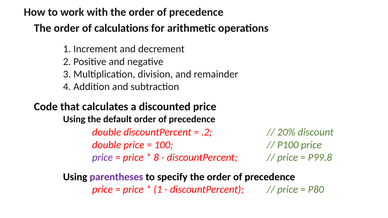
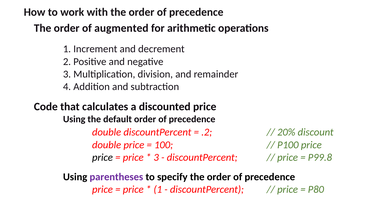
calculations: calculations -> augmented (121, 28)
price colour: purple -> black (102, 158)
8: 8 -> 3 (156, 158)
